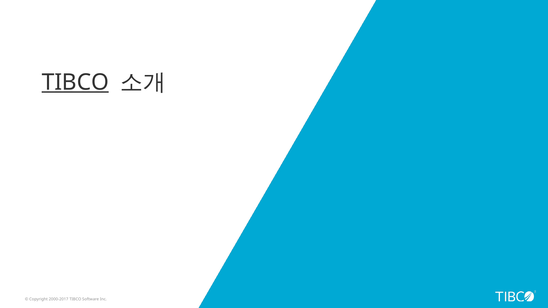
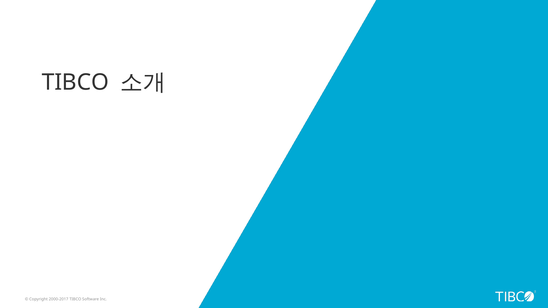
TIBCO underline: present -> none (75, 82)
